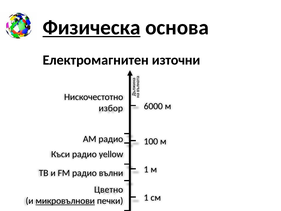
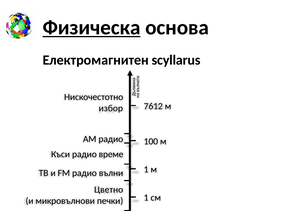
източни: източни -> scyllarus (176, 60)
6000: 6000 -> 7612 (153, 106)
yellow: yellow -> време (111, 154)
микровълнови underline: present -> none (65, 201)
